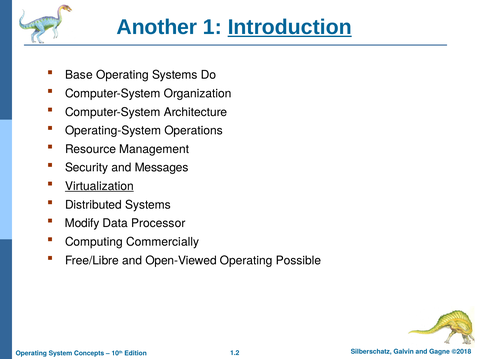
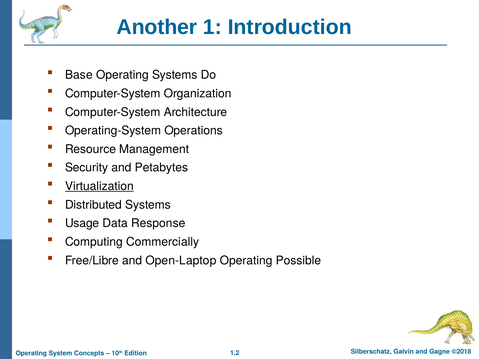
Introduction underline: present -> none (290, 27)
Messages: Messages -> Petabytes (162, 168)
Modify: Modify -> Usage (82, 223)
Processor: Processor -> Response (158, 223)
Open-Viewed: Open-Viewed -> Open-Laptop (181, 261)
